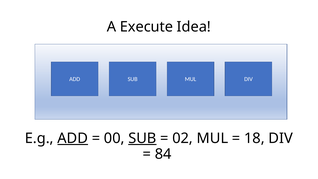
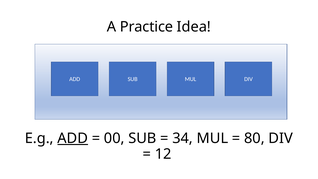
Execute: Execute -> Practice (147, 27)
SUB underline: present -> none (142, 138)
02: 02 -> 34 (183, 138)
18: 18 -> 80 (254, 138)
84: 84 -> 12 (163, 154)
